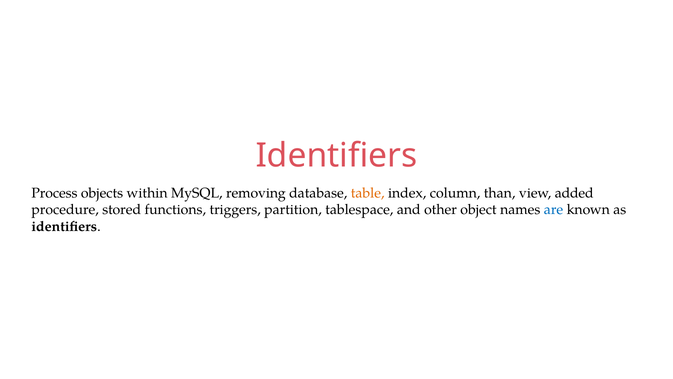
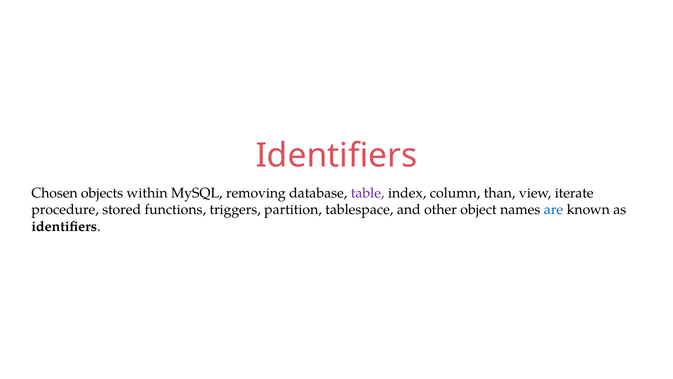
Process: Process -> Chosen (54, 193)
table colour: orange -> purple (368, 193)
added: added -> iterate (574, 193)
